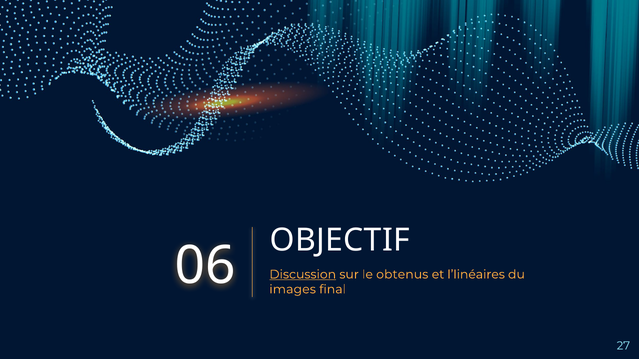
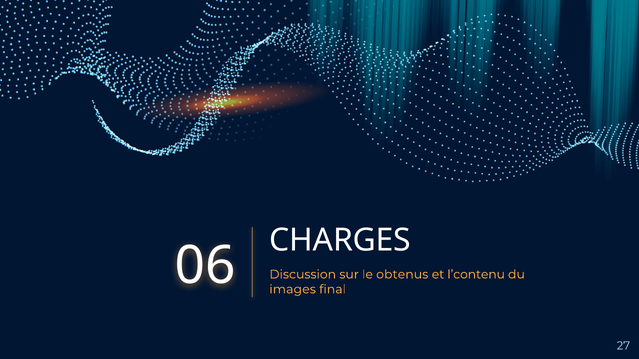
OBJECTIF: OBJECTIF -> CHARGES (340, 241)
Discussion underline: present -> none (303, 275)
l’linéaires: l’linéaires -> l’contenu (476, 275)
